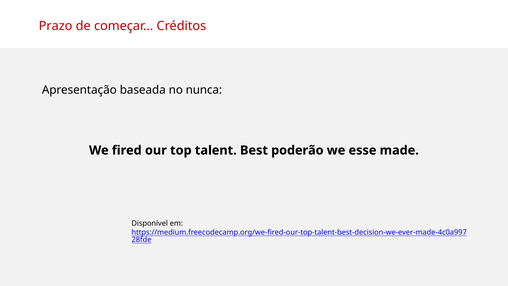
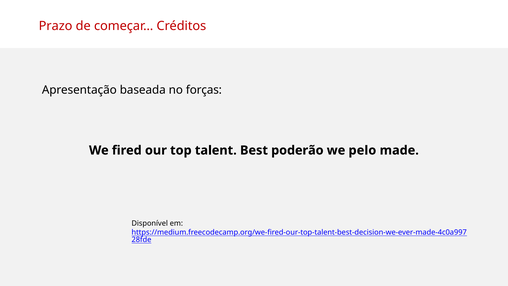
nunca: nunca -> forças (204, 90)
esse: esse -> pelo (362, 150)
